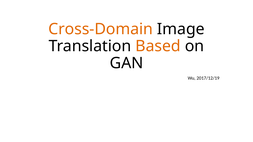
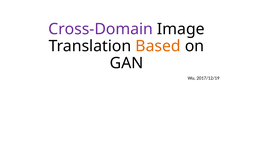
Cross-Domain colour: orange -> purple (101, 29)
